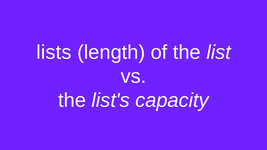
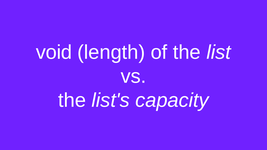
lists: lists -> void (54, 52)
